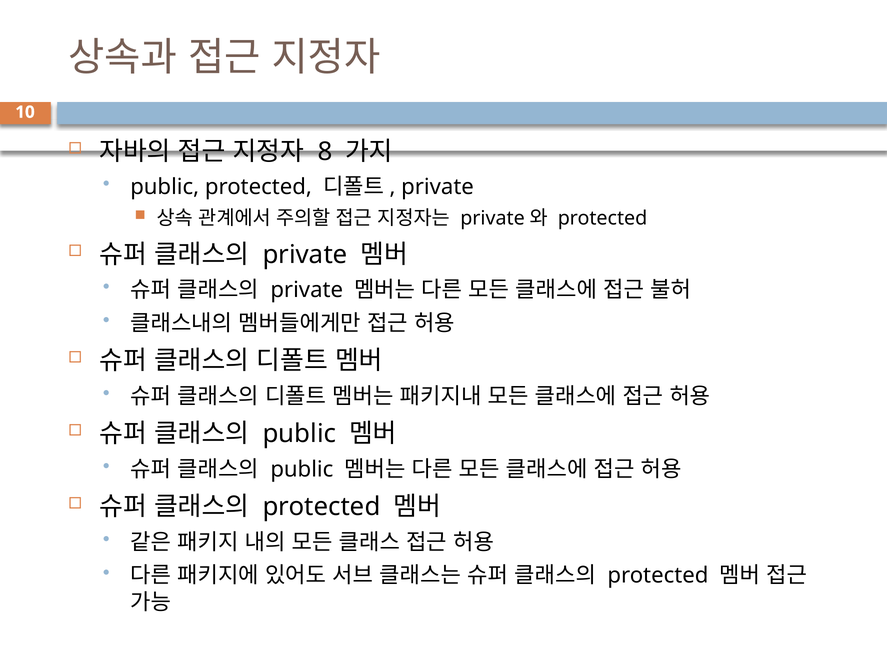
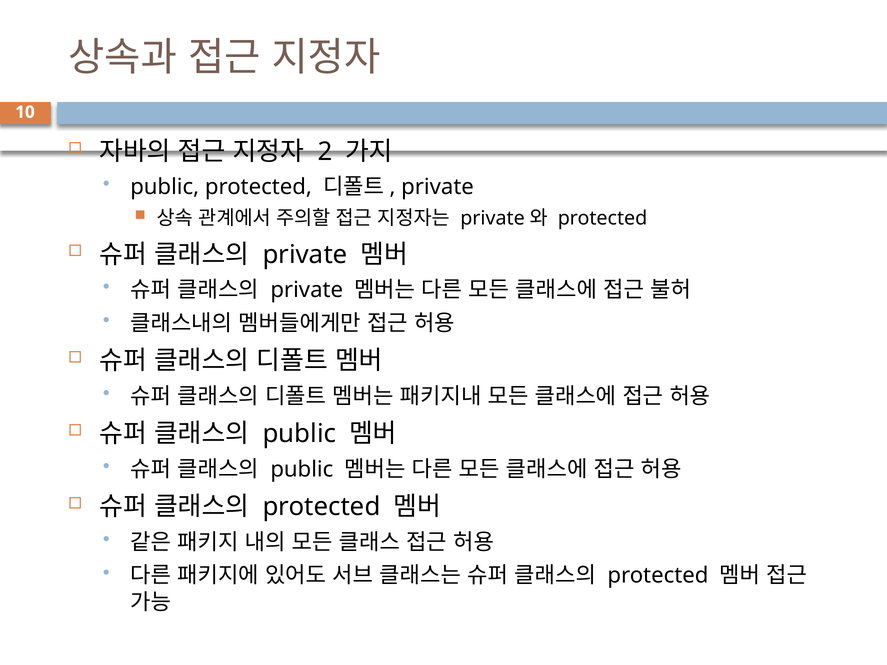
8: 8 -> 2 (325, 152)
